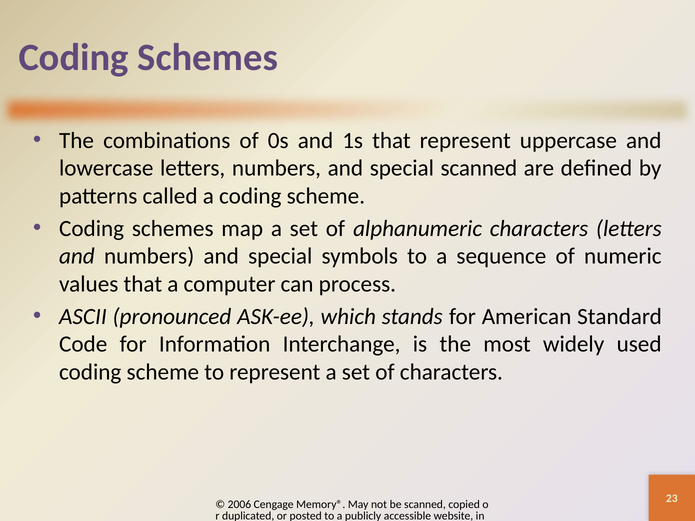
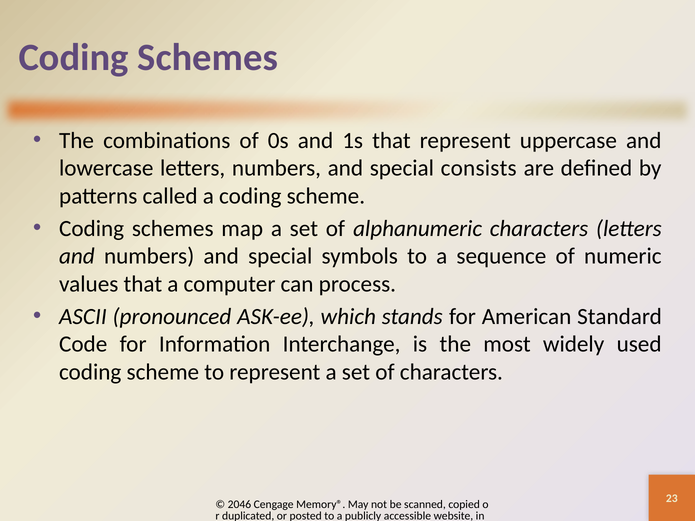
special scanned: scanned -> consists (479, 168)
2006: 2006 -> 2046 (239, 505)
